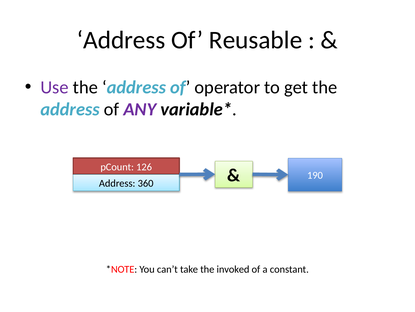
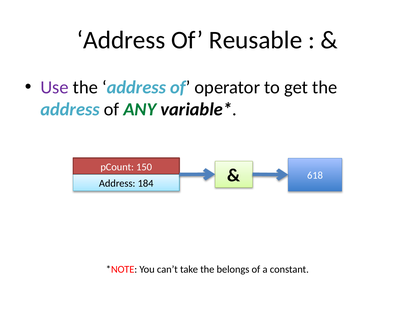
ANY colour: purple -> green (140, 109)
126: 126 -> 150 (144, 167)
360: 360 -> 184 (146, 183)
190: 190 -> 618 (315, 175)
invoked: invoked -> belongs (233, 269)
